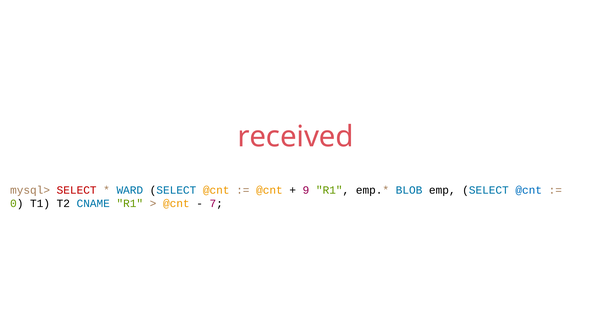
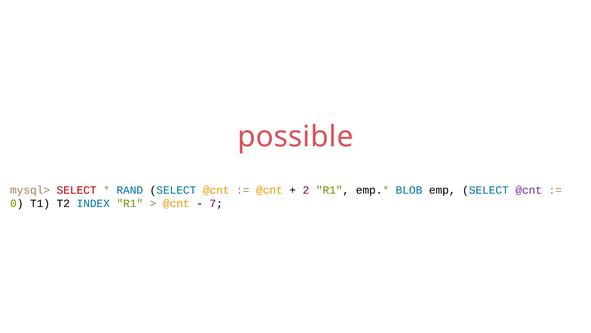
received: received -> possible (295, 136)
WARD: WARD -> RAND (130, 190)
9: 9 -> 2 (306, 190)
@cnt colour: blue -> purple (529, 190)
CNAME: CNAME -> INDEX (93, 203)
